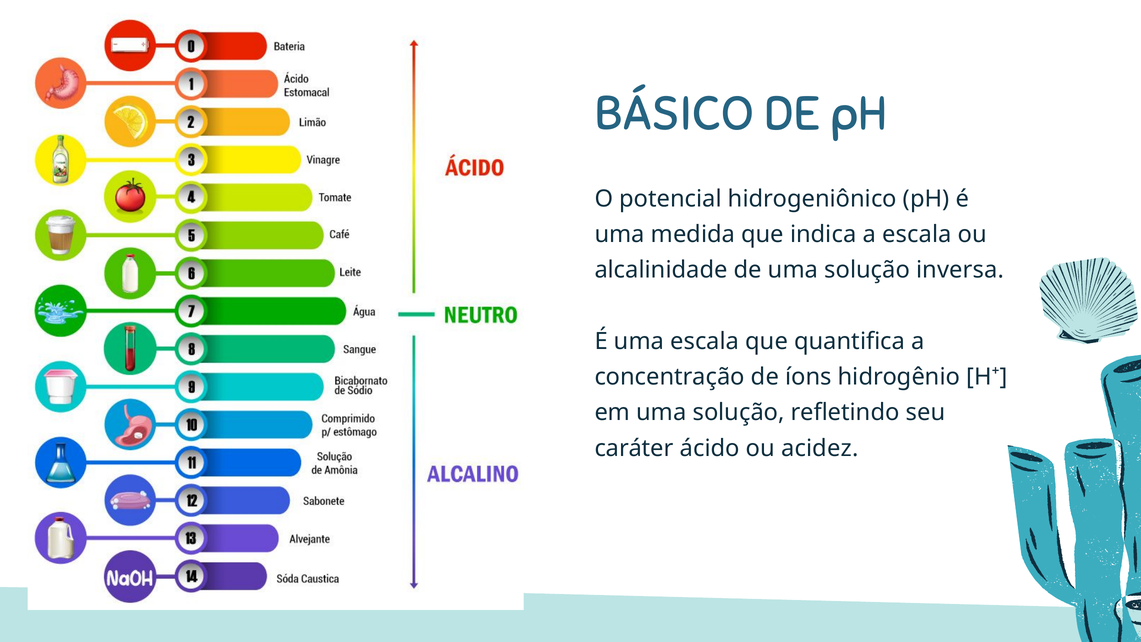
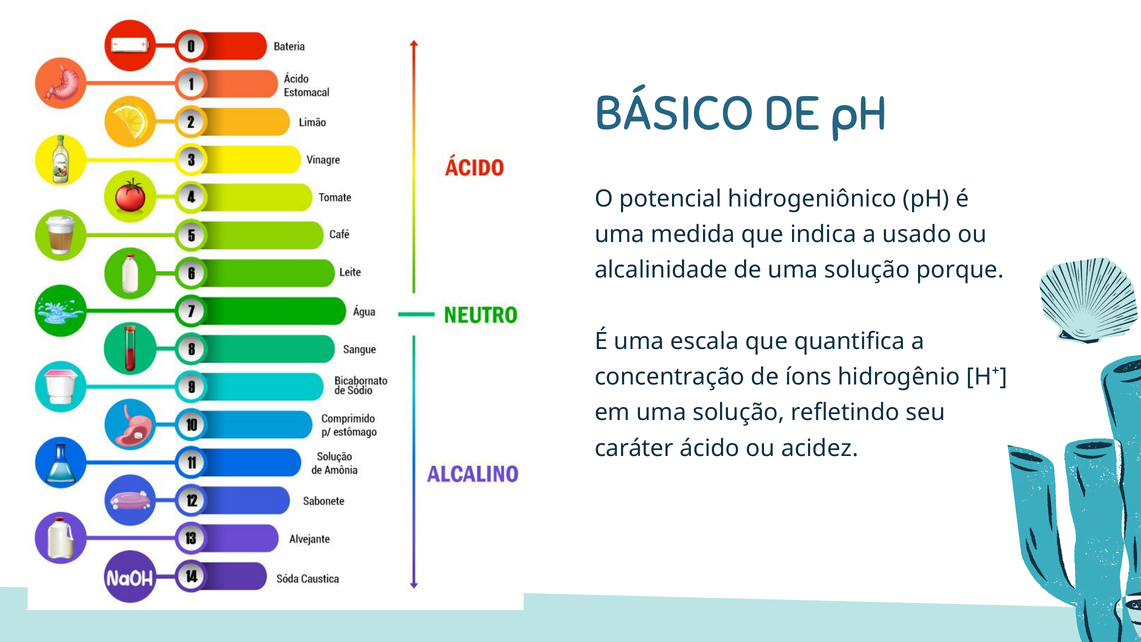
a escala: escala -> usado (917, 234)
inversa: inversa -> porque (960, 270)
